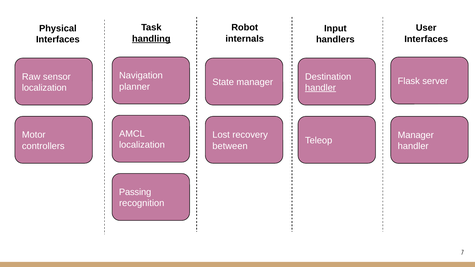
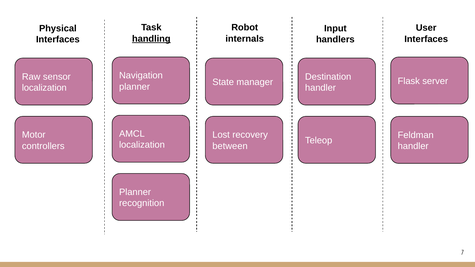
handler underline: present -> none (320, 88)
Manager: Manager -> Feldman (416, 135)
Passing: Passing -> Planner (135, 192)
